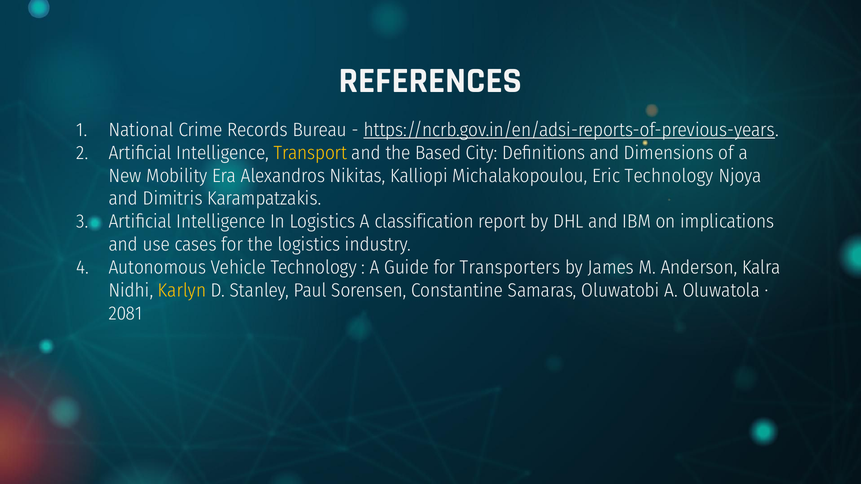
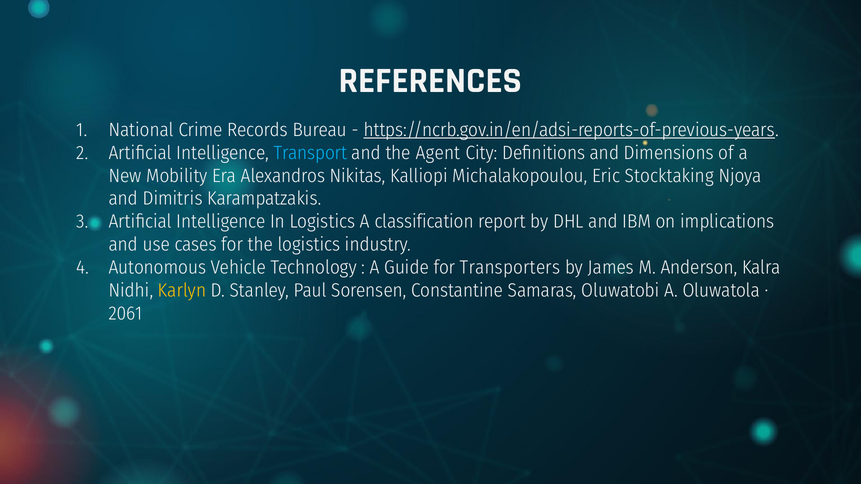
Transport colour: yellow -> light blue (310, 153)
Based: Based -> Agent (438, 153)
Eric Technology: Technology -> Stocktaking (669, 176)
2081: 2081 -> 2061 (125, 314)
